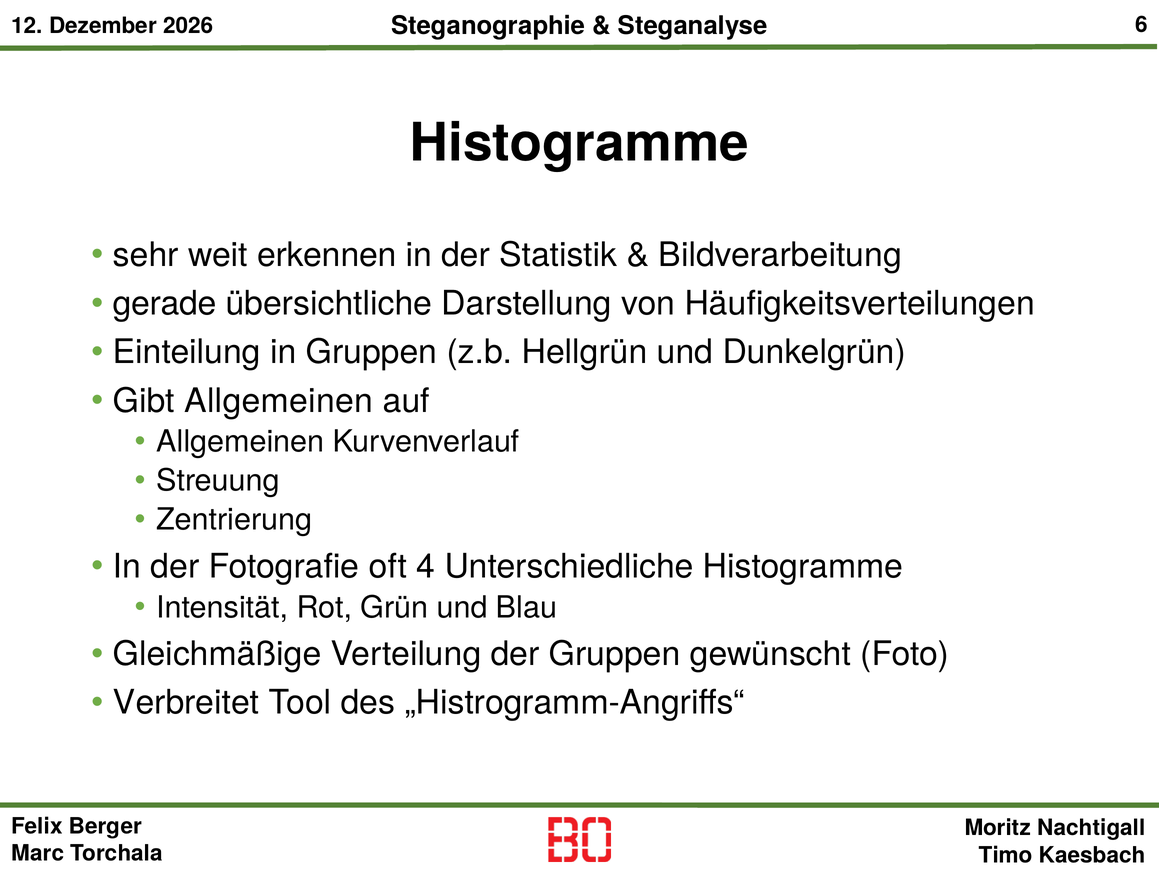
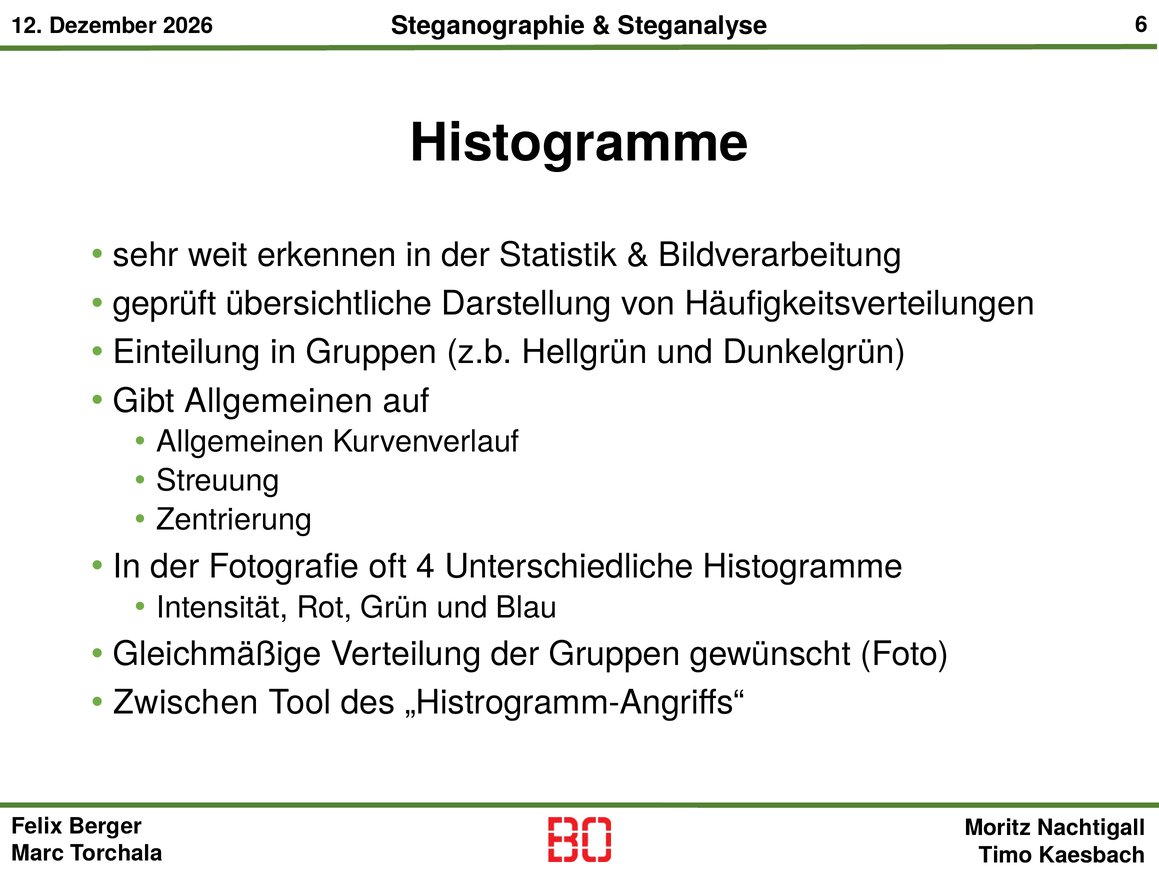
gerade: gerade -> geprüft (165, 304)
Verbreitet: Verbreitet -> Zwischen (186, 703)
